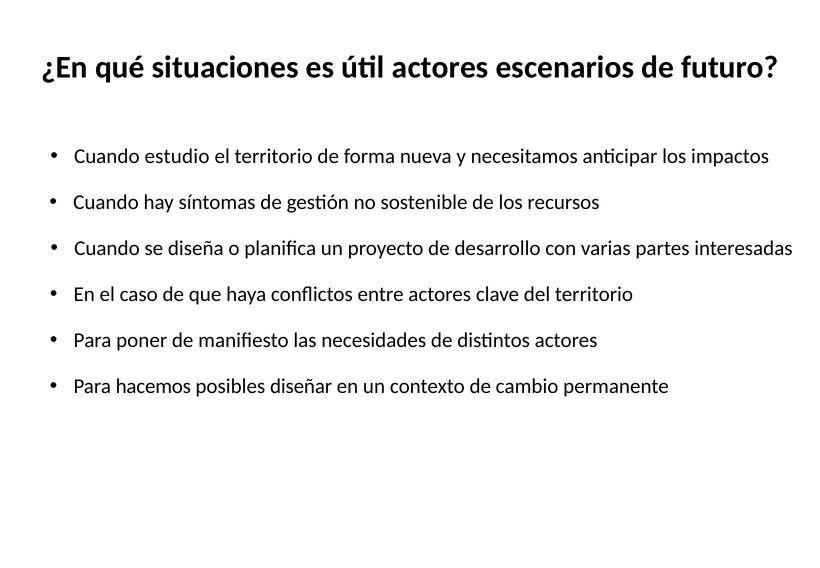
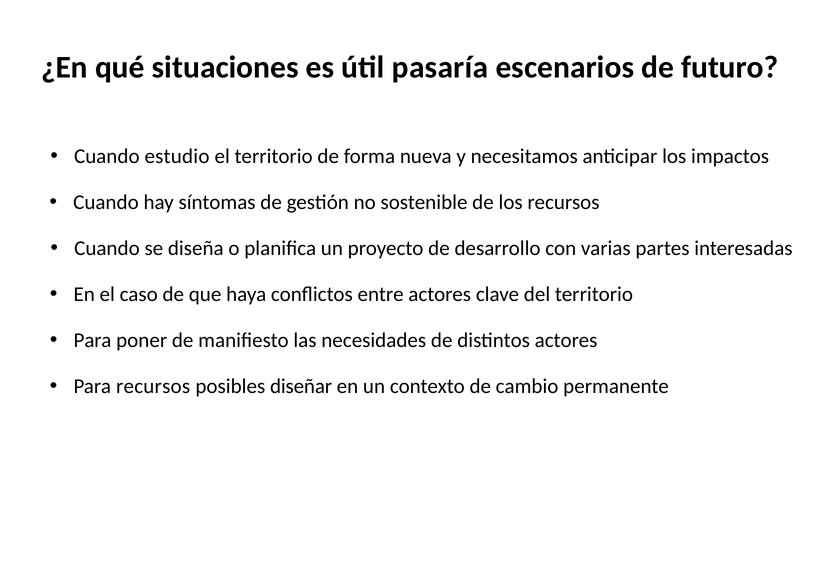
útil actores: actores -> pasaría (440, 67)
Para hacemos: hacemos -> recursos (153, 386)
